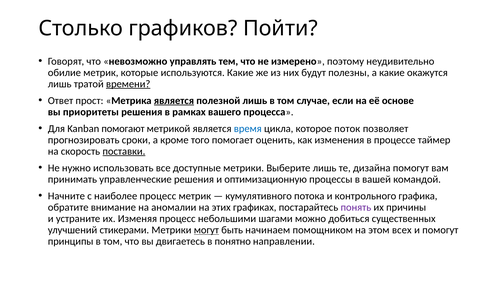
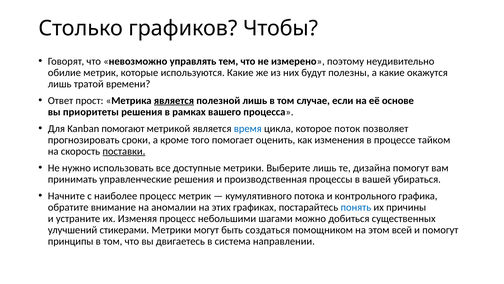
Пойти: Пойти -> Чтобы (281, 28)
времени underline: present -> none (128, 84)
таймер: таймер -> тайком (434, 140)
оптимизационную: оптимизационную -> производственная (266, 179)
командой: командой -> убираться (417, 179)
понять colour: purple -> blue (356, 207)
могут underline: present -> none (206, 230)
начинаем: начинаем -> создаться (268, 230)
всех: всех -> всей (402, 230)
понятно: понятно -> система (233, 241)
